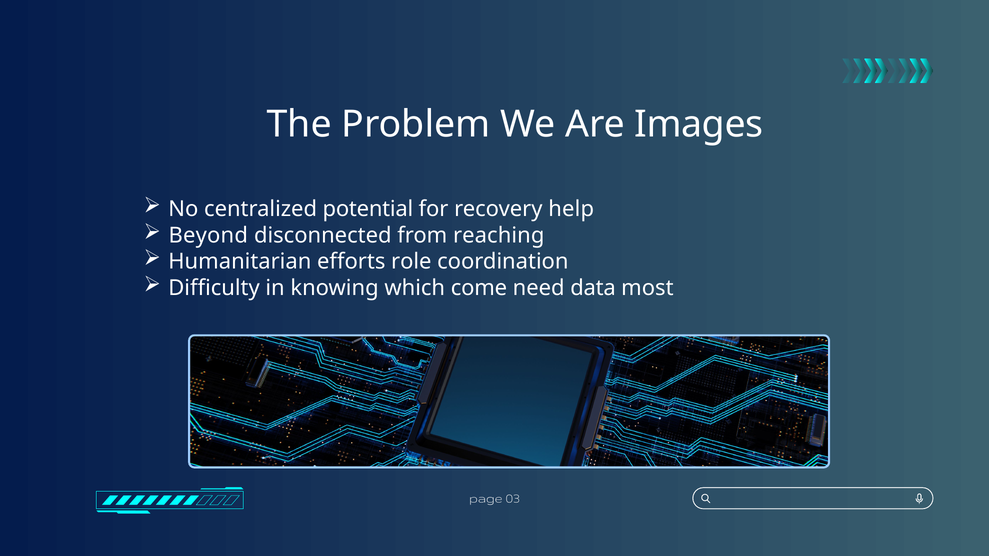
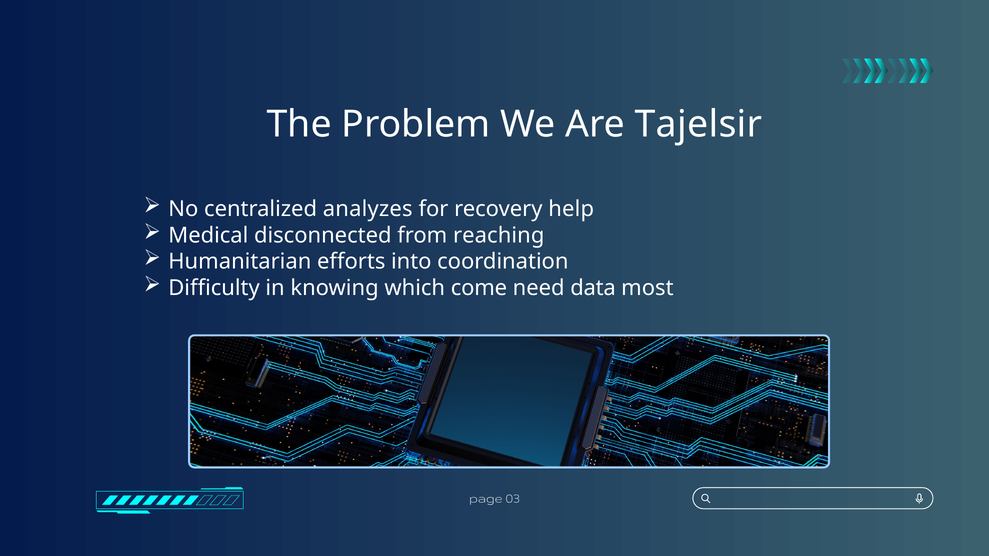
Images: Images -> Tajelsir (699, 124)
potential: potential -> analyzes (368, 209)
Beyond: Beyond -> Medical (208, 235)
role: role -> into (411, 262)
